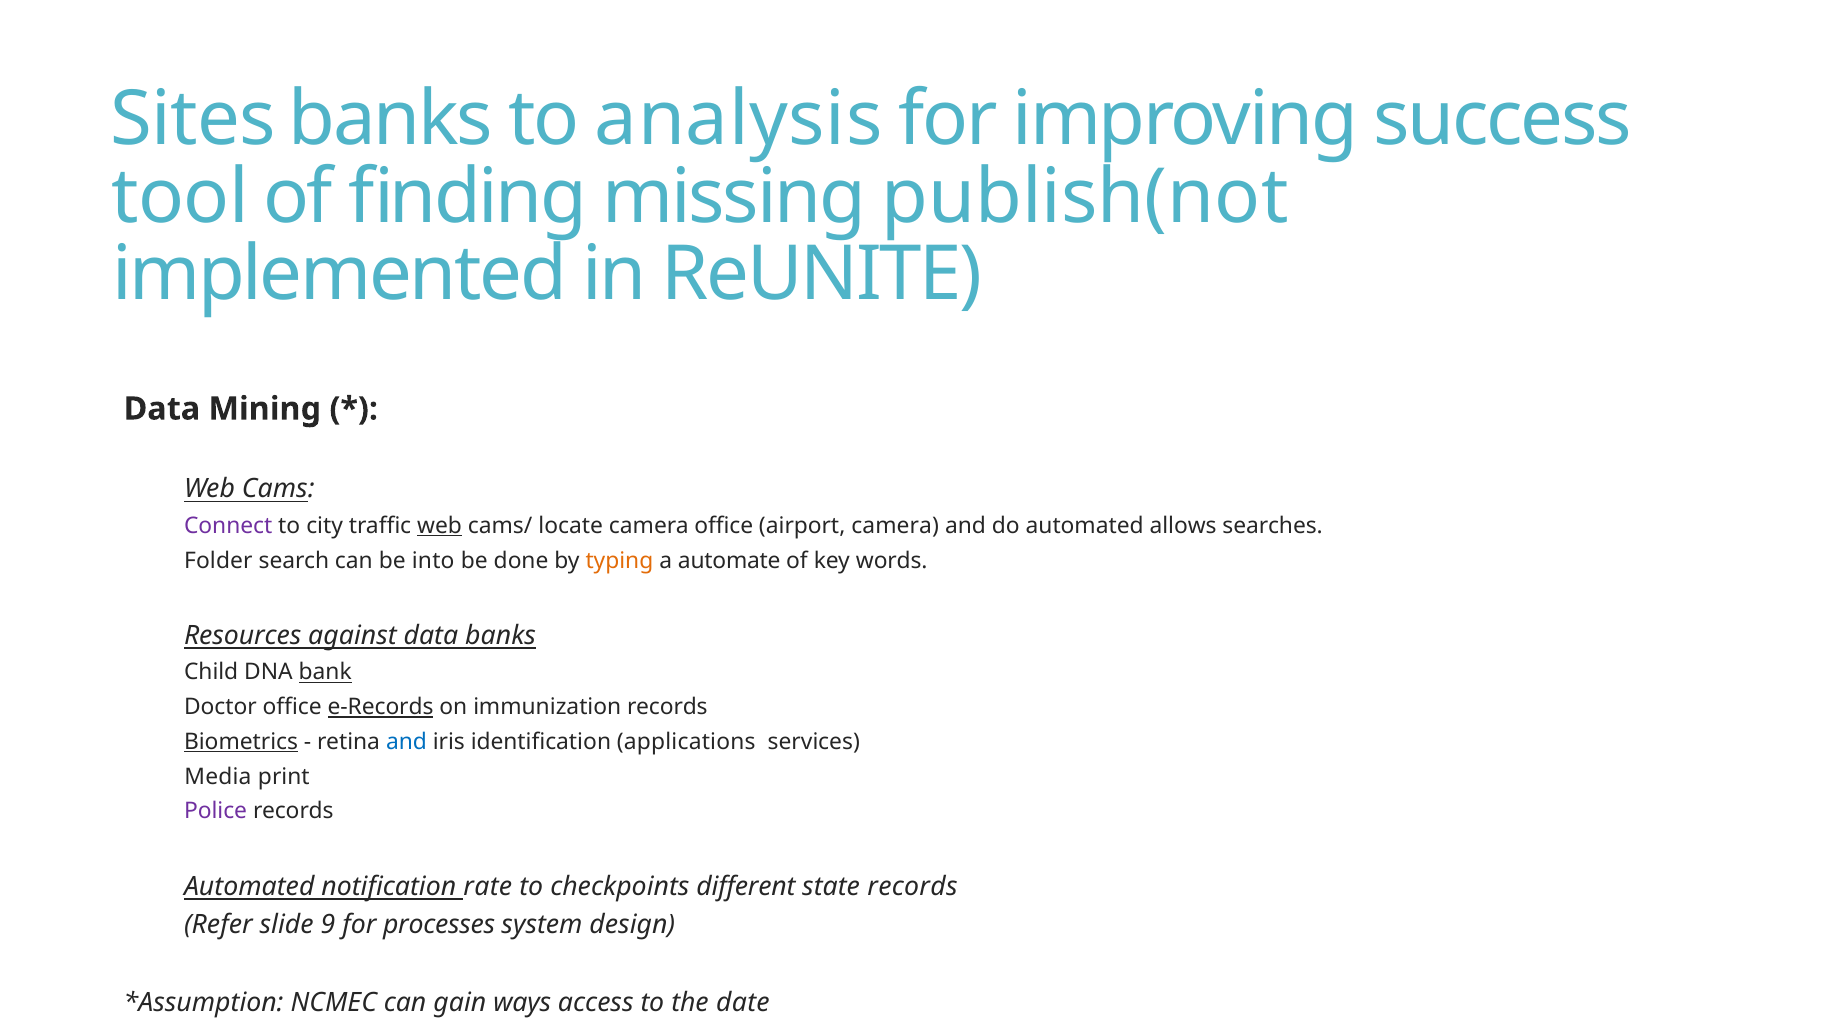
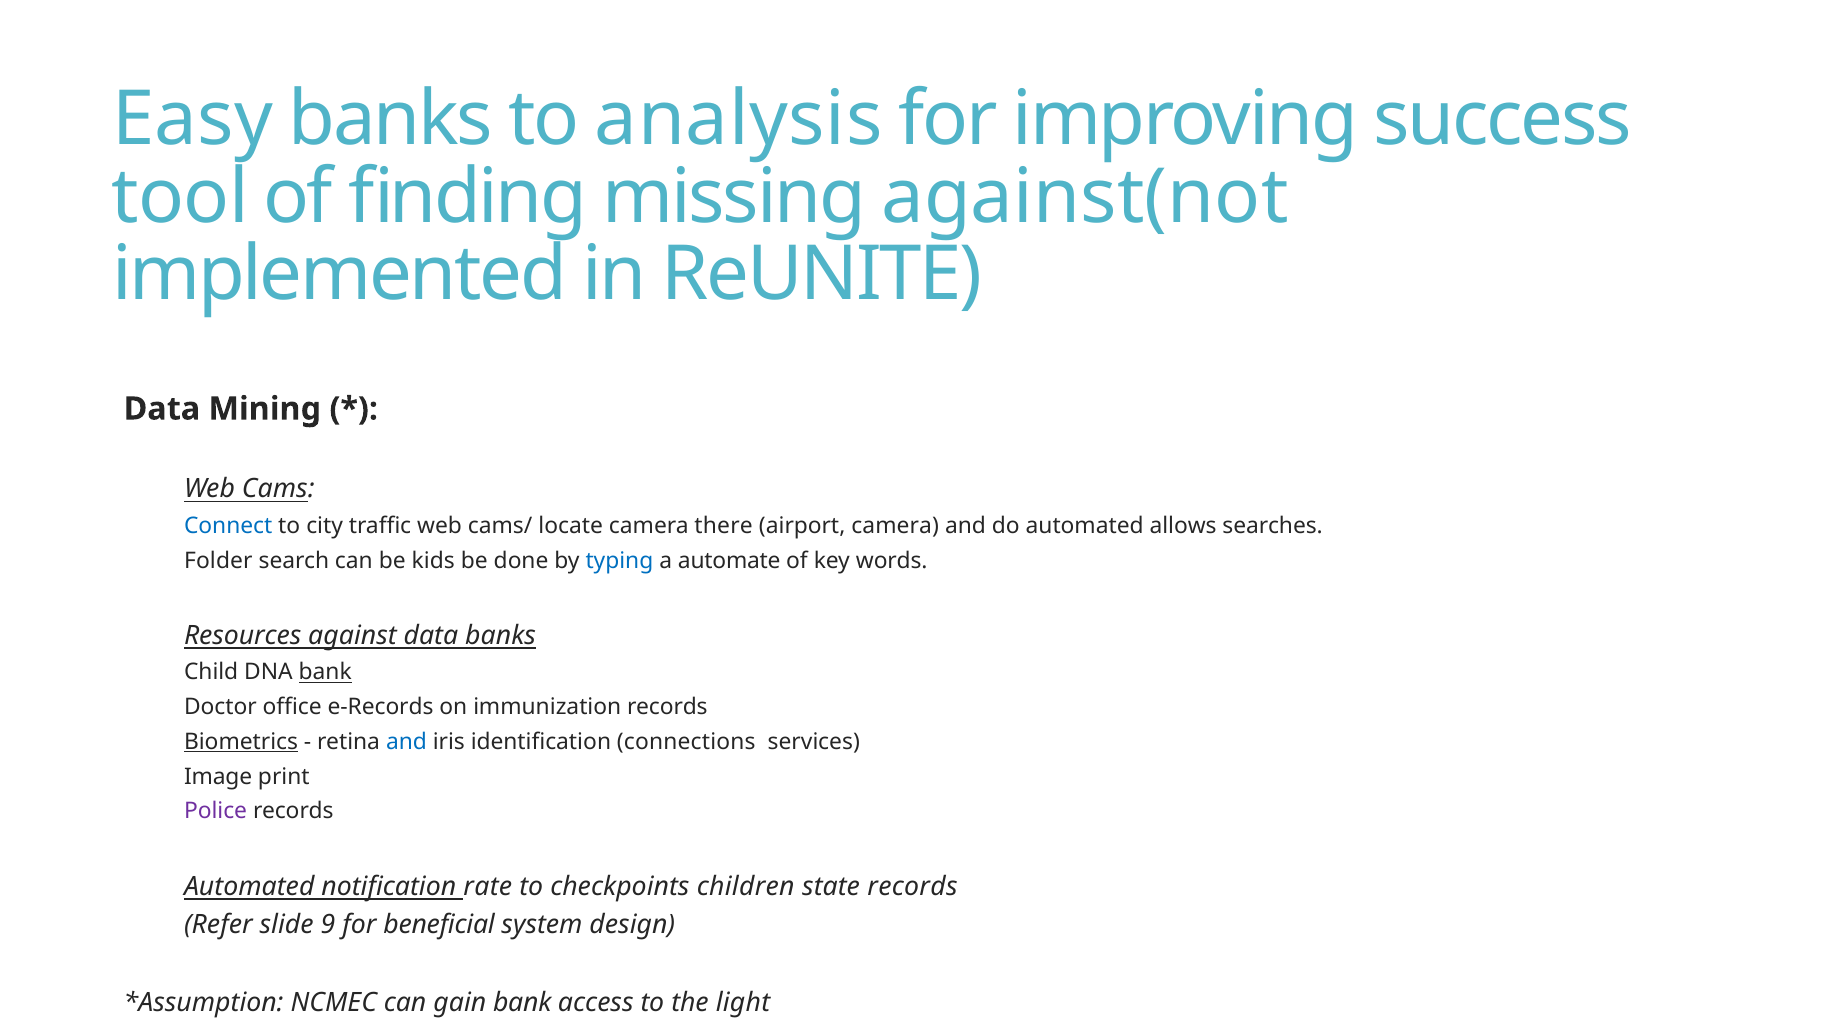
Sites: Sites -> Easy (193, 120)
publish(not: publish(not -> against(not (1085, 197)
Connect colour: purple -> blue (228, 526)
web underline: present -> none (439, 526)
camera office: office -> there (724, 526)
into: into -> kids (433, 561)
typing colour: orange -> blue (619, 561)
e-Records underline: present -> none (381, 707)
applications: applications -> connections (686, 742)
Media: Media -> Image (218, 777)
different: different -> children (746, 887)
processes: processes -> beneficial (439, 925)
gain ways: ways -> bank (522, 1002)
date: date -> light (743, 1002)
